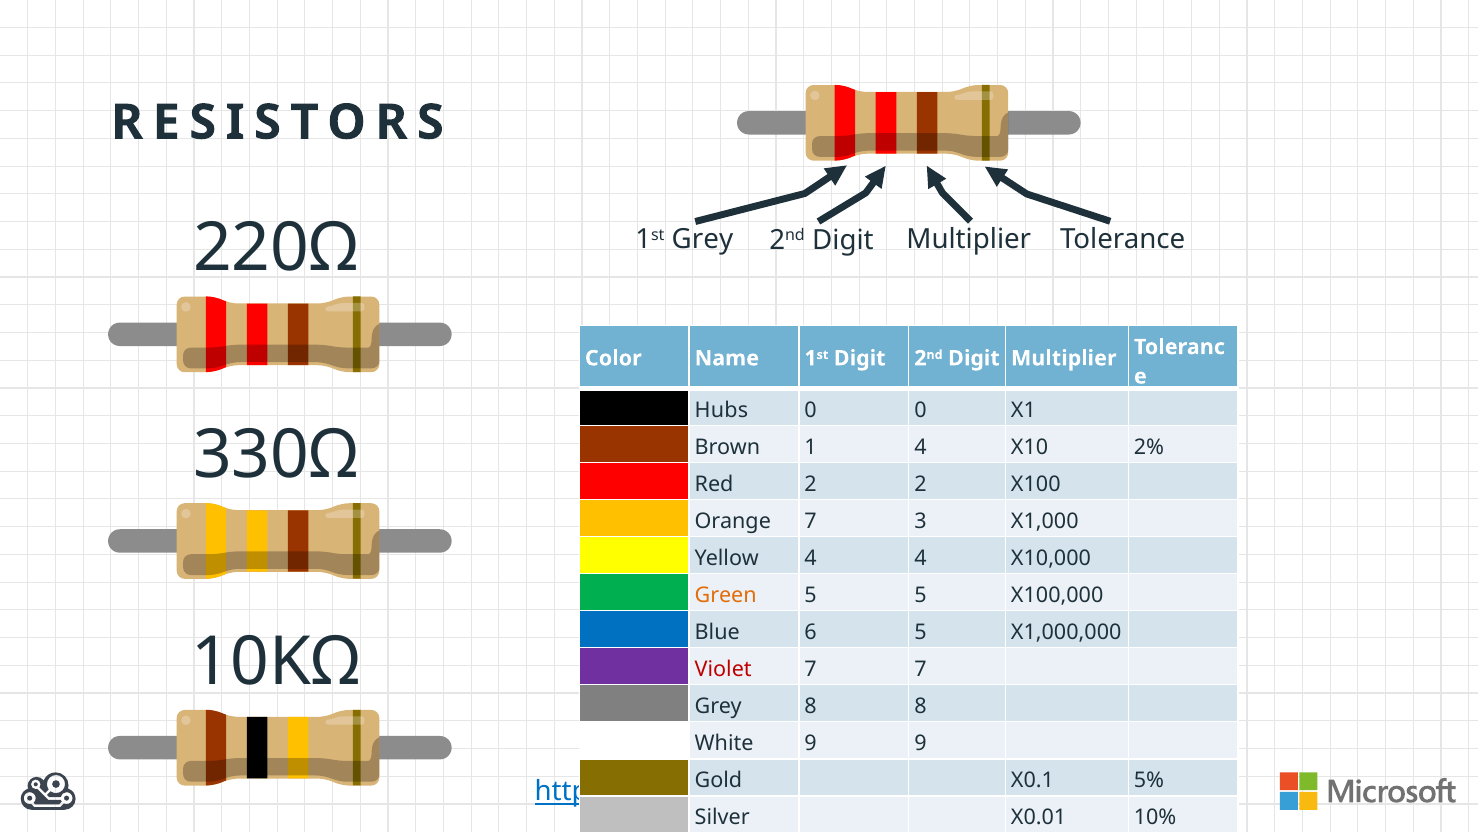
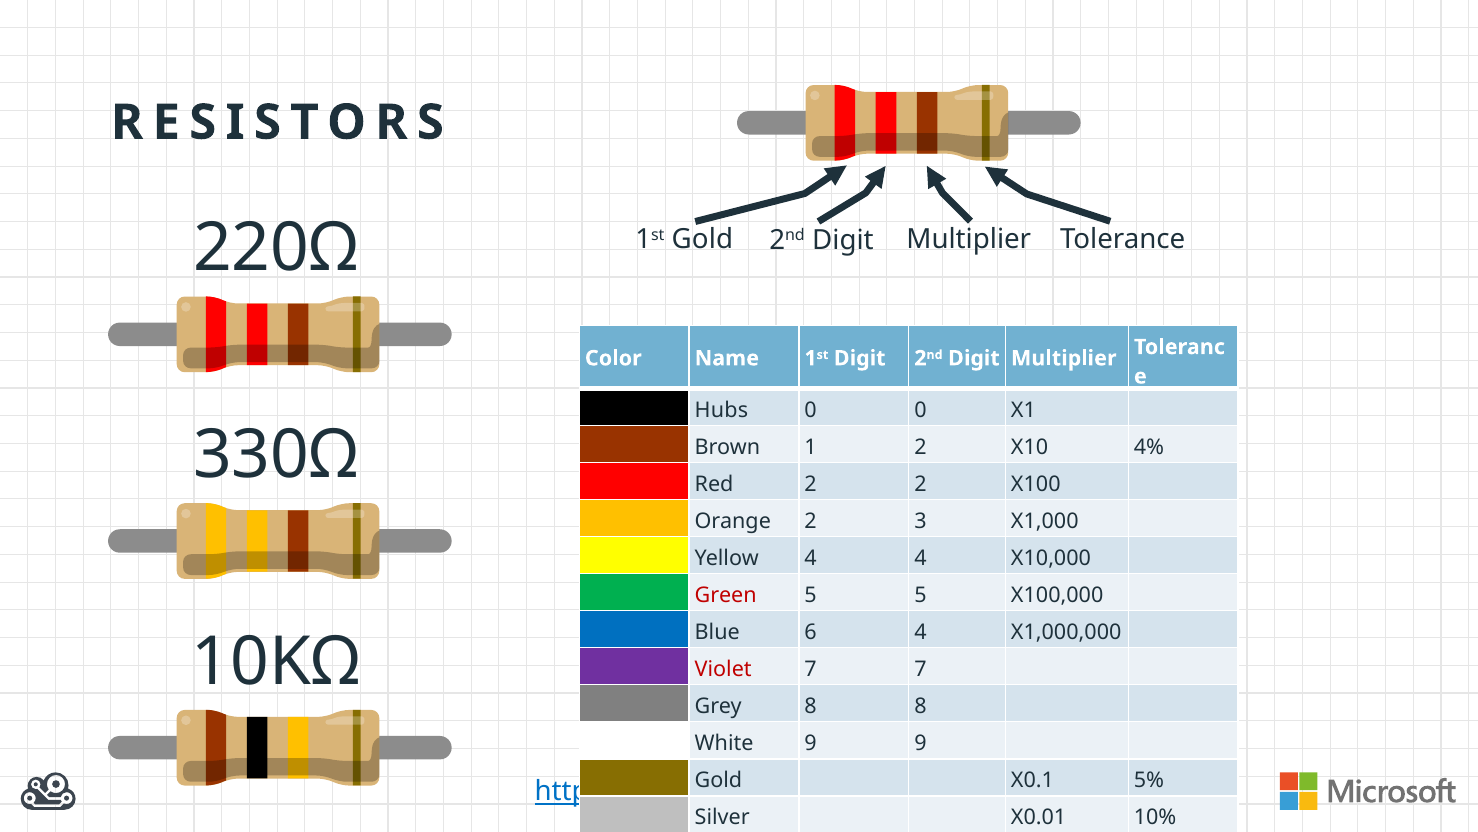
1st Grey: Grey -> Gold (702, 239)
1 4: 4 -> 2 (920, 447)
2%: 2% -> 4% (1149, 447)
Orange 7: 7 -> 2 (811, 521)
Green colour: orange -> red (726, 595)
6 5: 5 -> 4 (920, 632)
